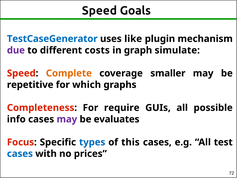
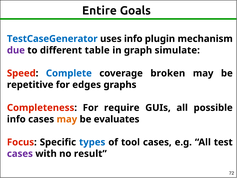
Speed: Speed -> Entire (99, 11)
uses like: like -> info (133, 39)
costs: costs -> table (97, 50)
Complete colour: orange -> blue (69, 73)
smaller: smaller -> broken (168, 73)
which: which -> edges (87, 85)
may colour: purple -> orange (67, 119)
this: this -> tool (131, 142)
cases colour: blue -> purple (20, 153)
prices: prices -> result (90, 153)
